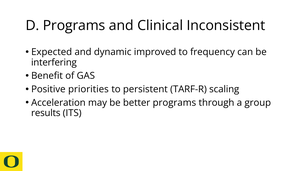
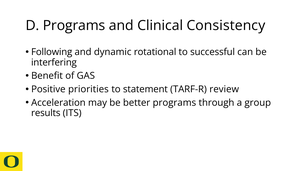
Inconsistent: Inconsistent -> Consistency (226, 26)
Expected: Expected -> Following (52, 52)
improved: improved -> rotational (155, 52)
frequency: frequency -> successful (213, 52)
persistent: persistent -> statement (145, 89)
scaling: scaling -> review (224, 89)
